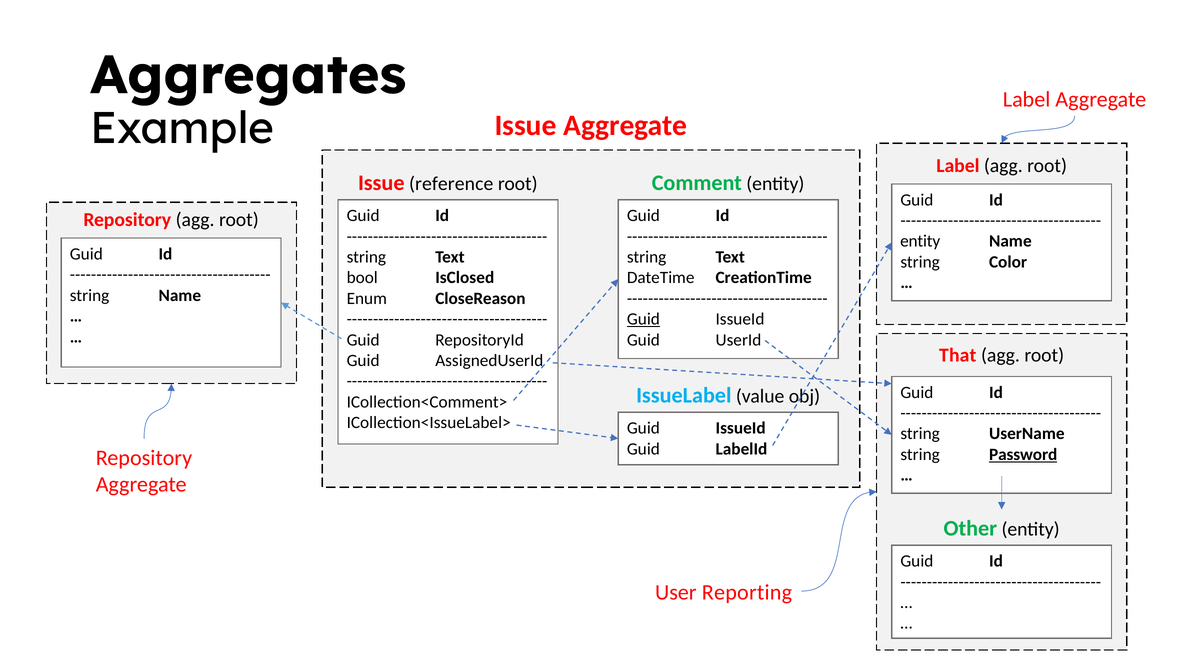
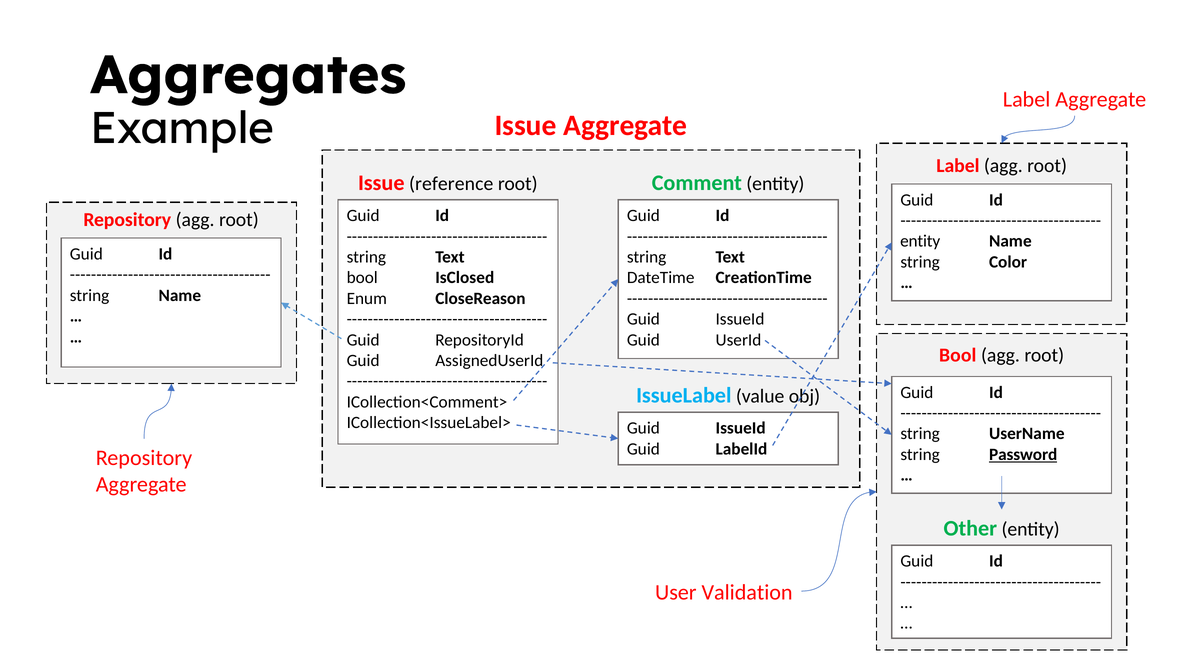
Guid underline: present -> none (643, 319)
That: That -> Bool (958, 355)
Reporting: Reporting -> Validation (747, 593)
